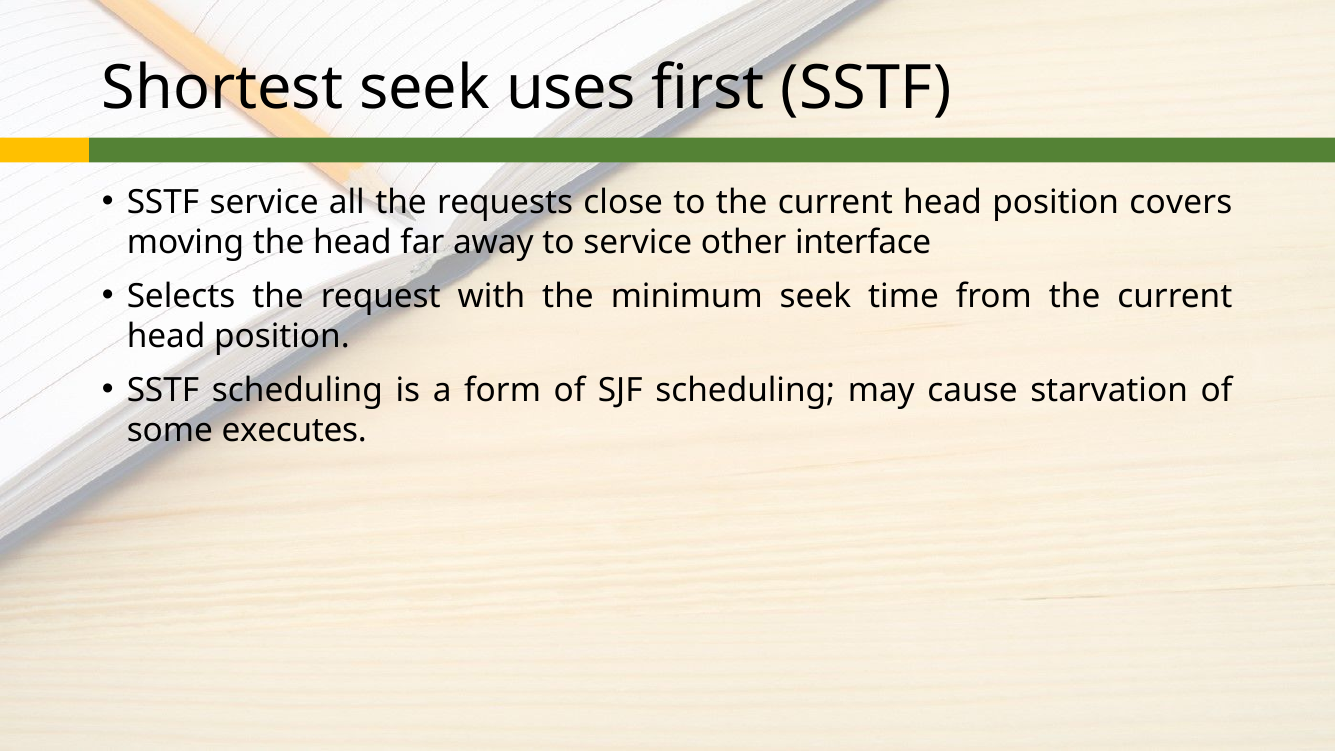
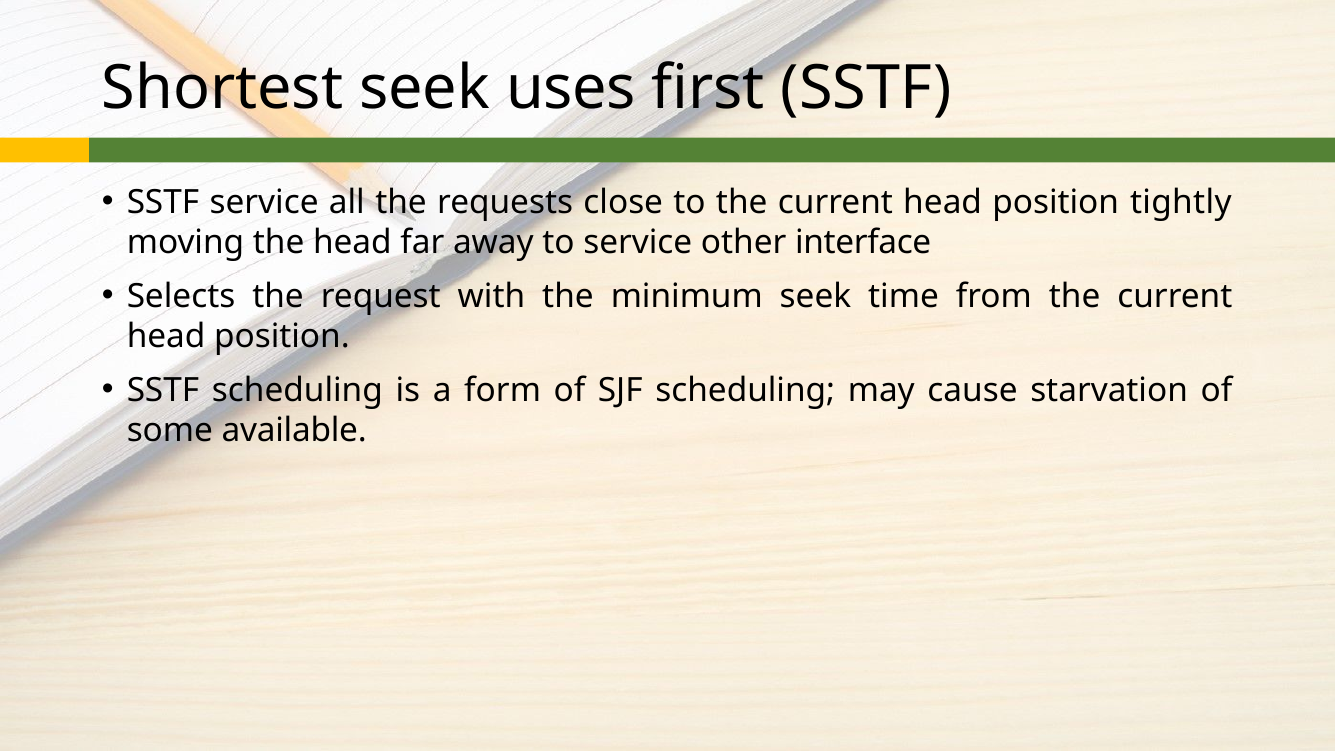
covers: covers -> tightly (1181, 203)
executes: executes -> available (294, 431)
